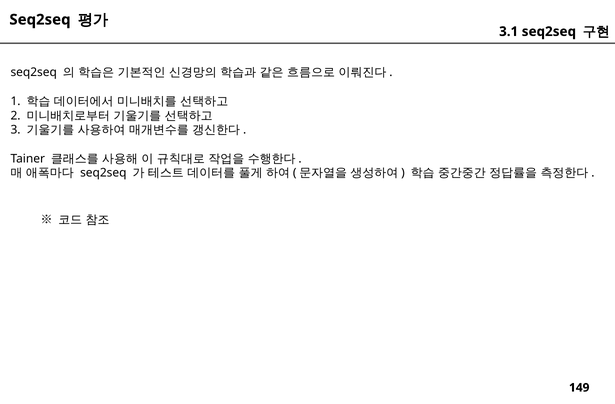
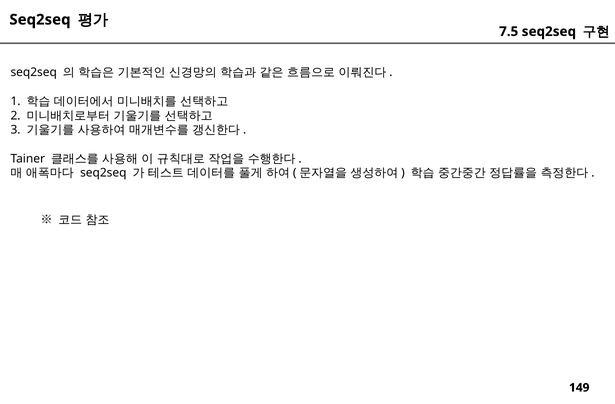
3.1: 3.1 -> 7.5 (509, 32)
